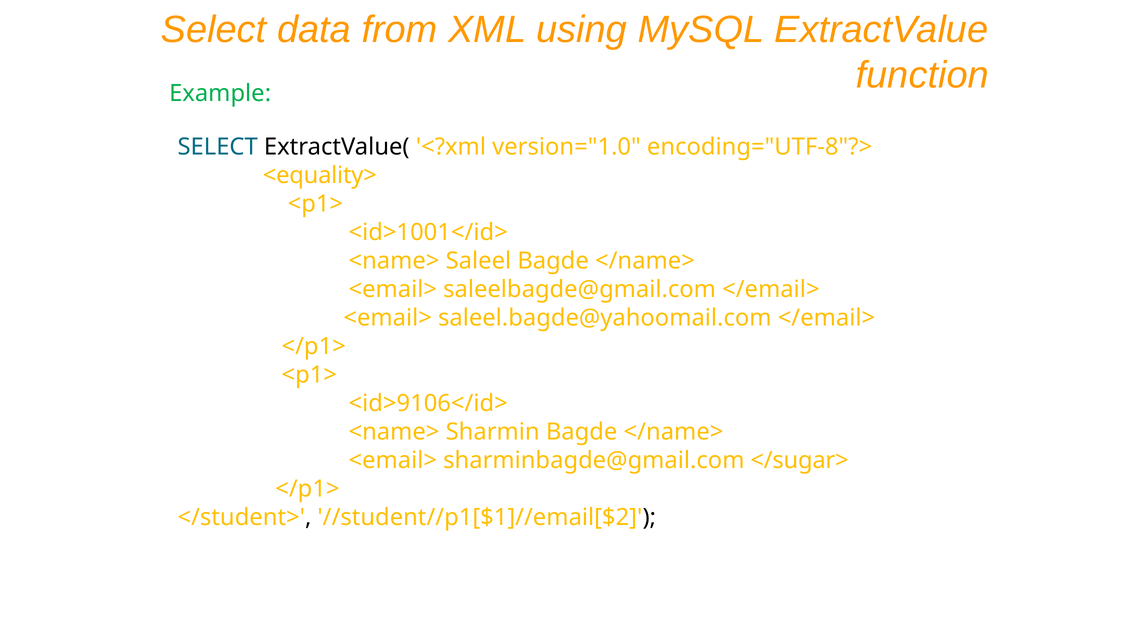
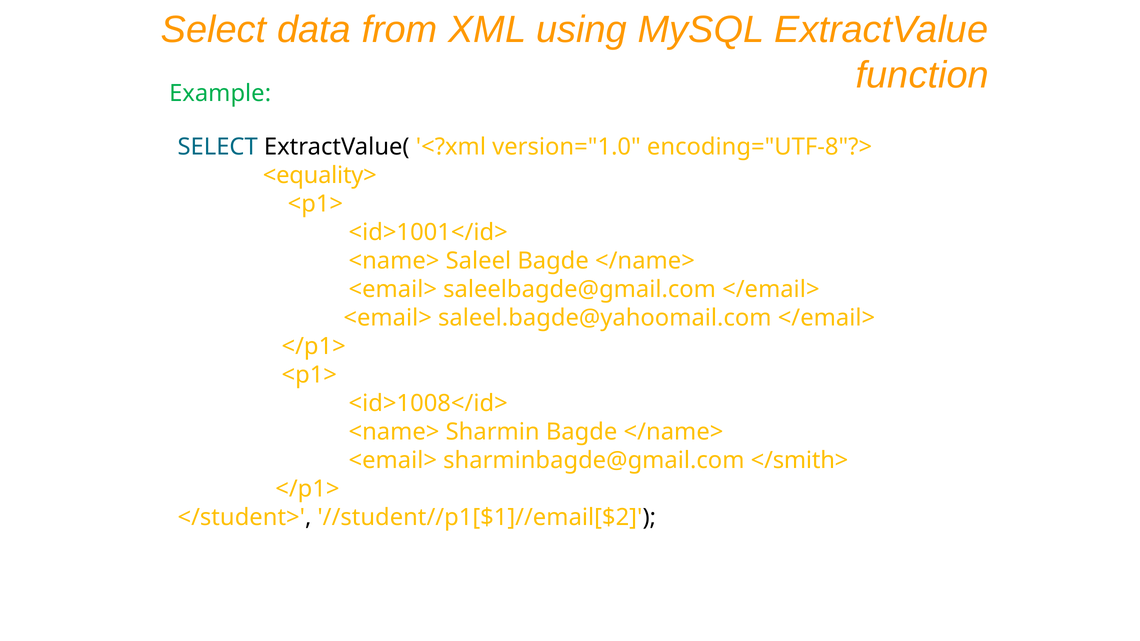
<id>9106</id>: <id>9106</id> -> <id>1008</id> (428, 404)
</sugar>: </sugar> -> </smith> (800, 461)
